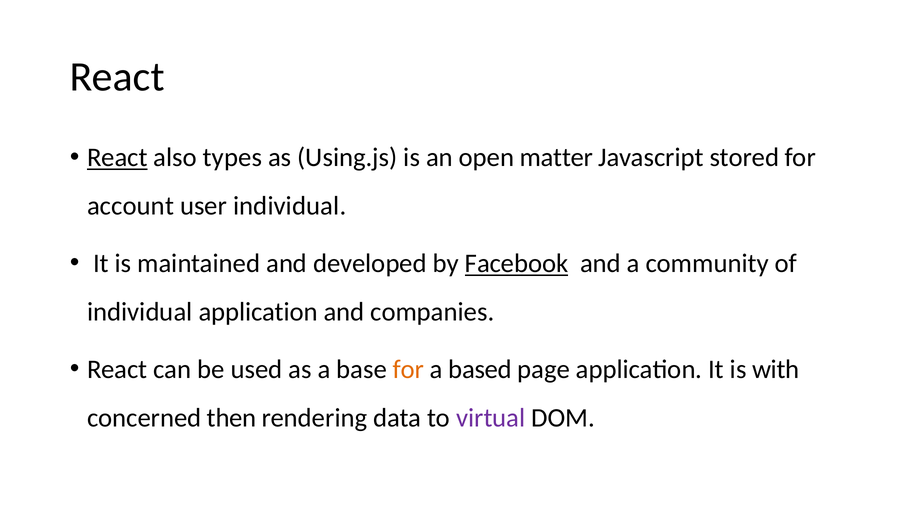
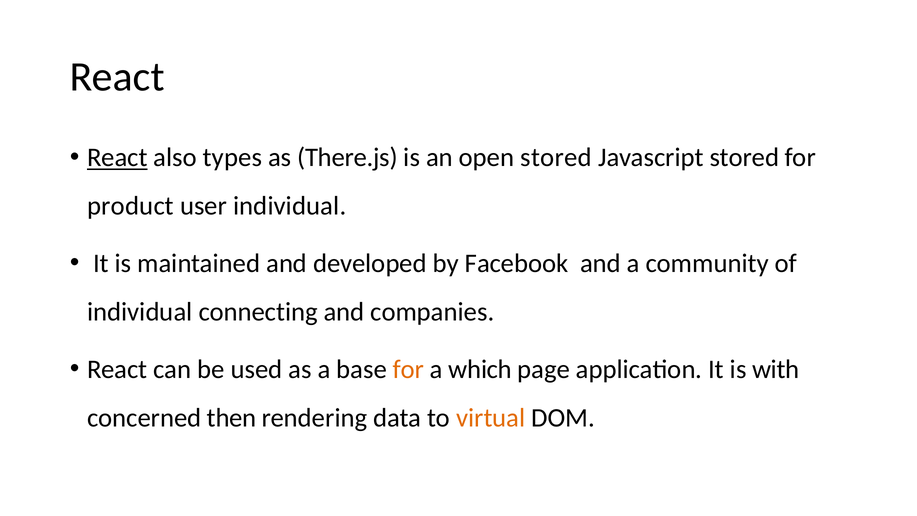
Using.js: Using.js -> There.js (347, 158)
open matter: matter -> stored (556, 158)
account: account -> product (131, 206)
Facebook underline: present -> none (517, 263)
individual application: application -> connecting (258, 312)
based: based -> which (480, 369)
virtual colour: purple -> orange (491, 418)
